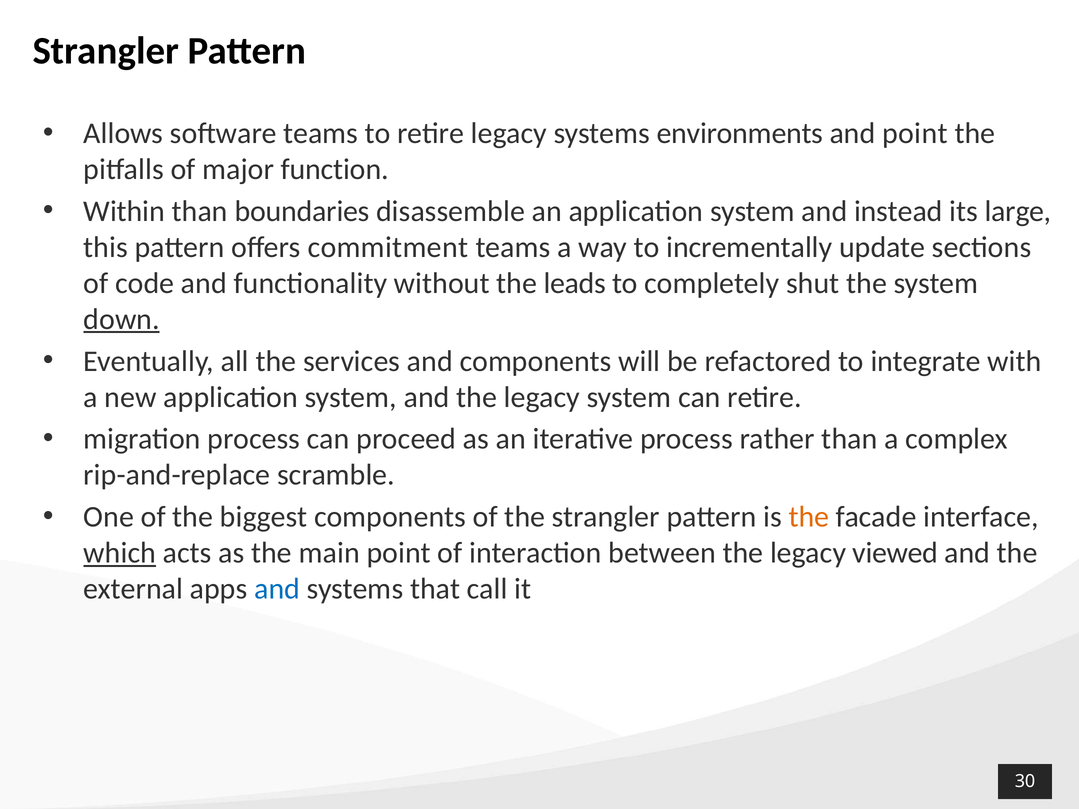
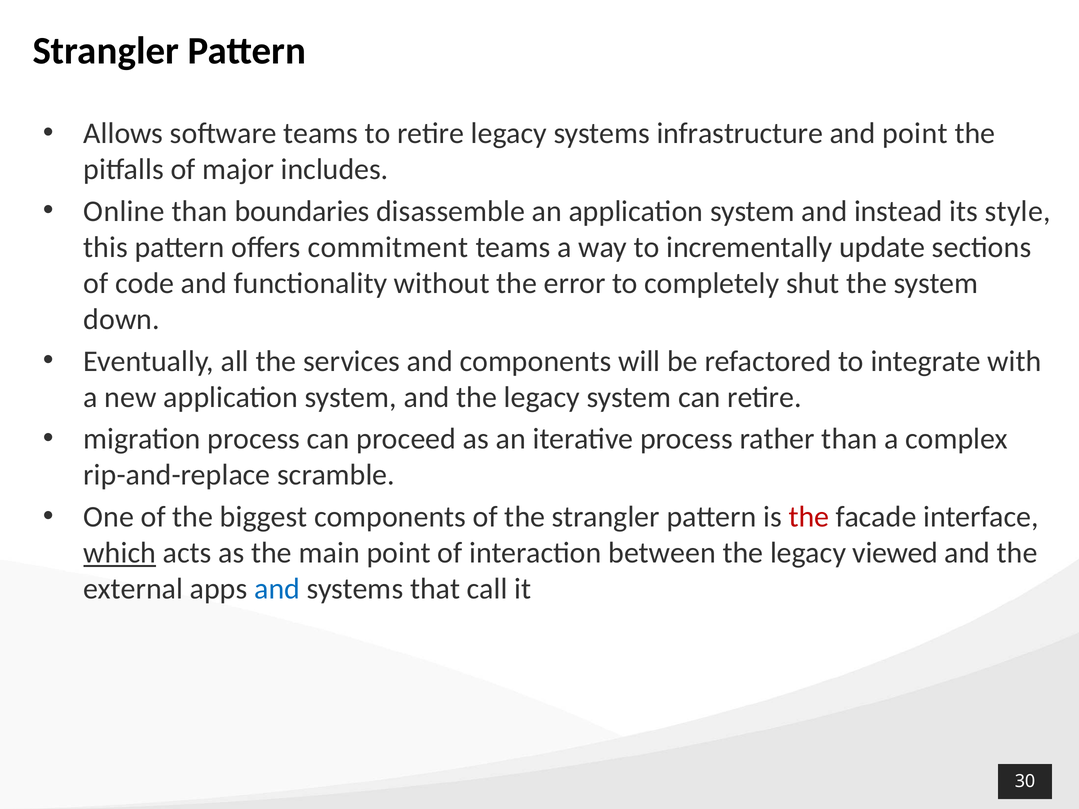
environments: environments -> infrastructure (740, 133)
function: function -> includes (335, 169)
Within: Within -> Online (124, 211)
large: large -> style (1018, 211)
leads: leads -> error (575, 283)
down underline: present -> none (122, 319)
the colour: orange -> red (809, 517)
